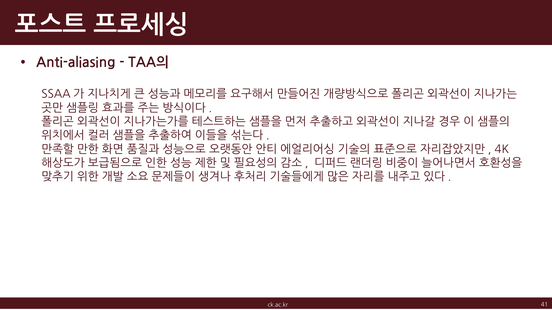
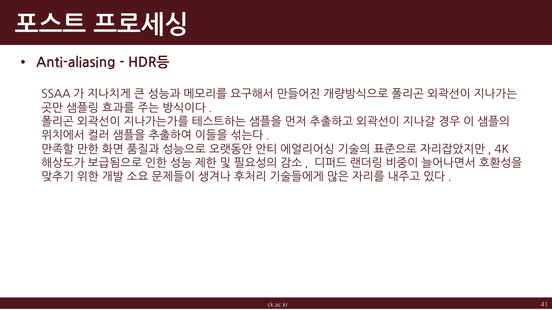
TAA의: TAA의 -> HDR등 (149, 63)
